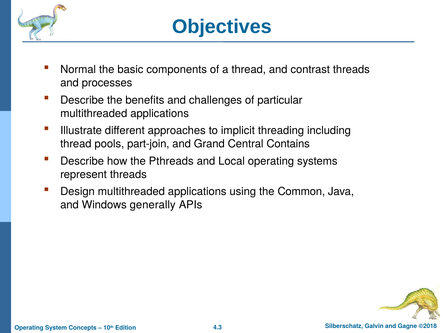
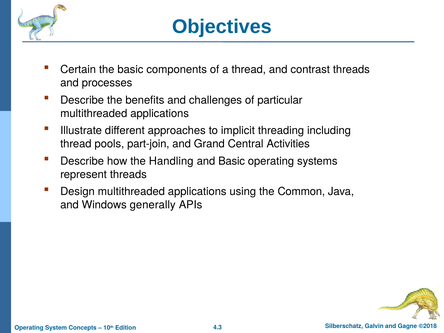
Normal: Normal -> Certain (78, 70)
Contains: Contains -> Activities (288, 144)
Pthreads: Pthreads -> Handling (171, 161)
and Local: Local -> Basic (232, 161)
